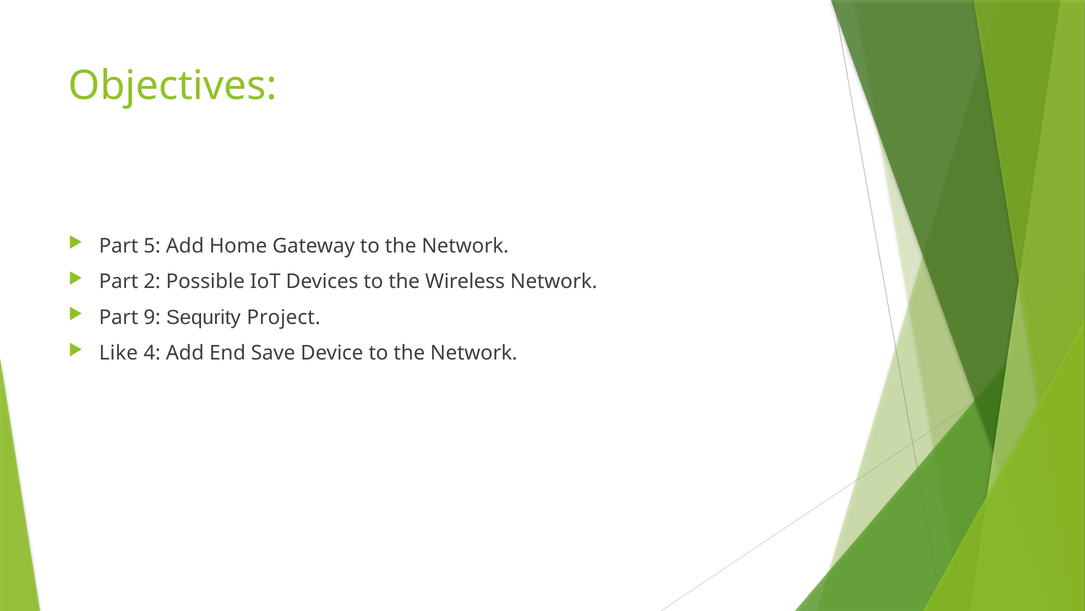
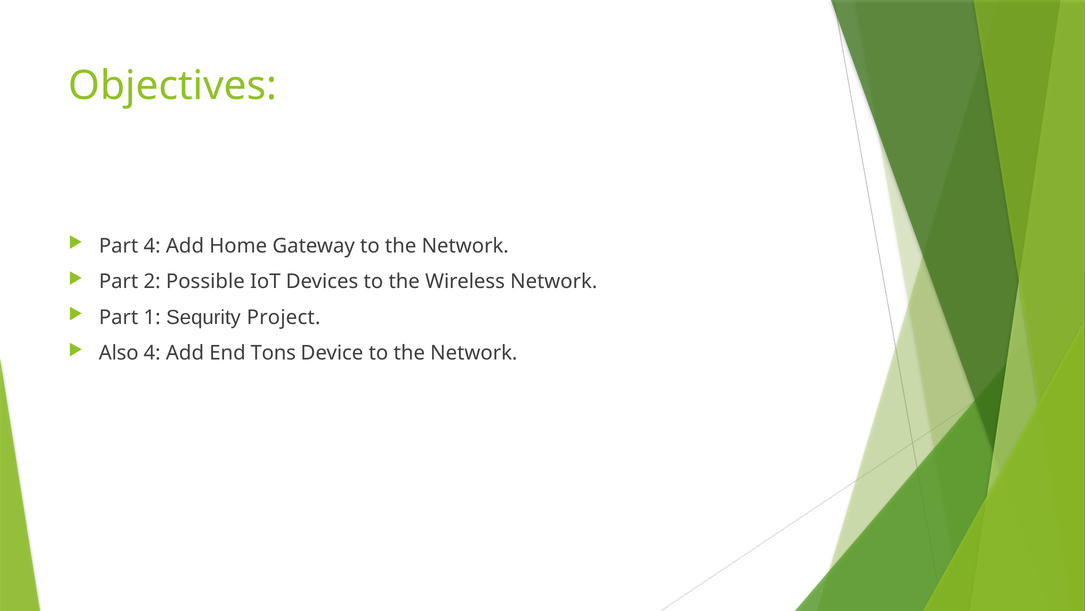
Part 5: 5 -> 4 (152, 246)
9: 9 -> 1 (152, 317)
Like: Like -> Also (119, 353)
Save: Save -> Tons (273, 353)
